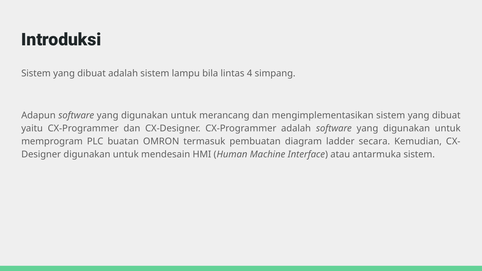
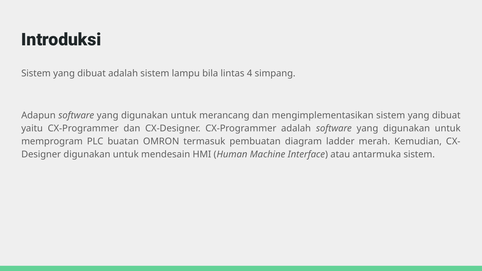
secara: secara -> merah (374, 141)
